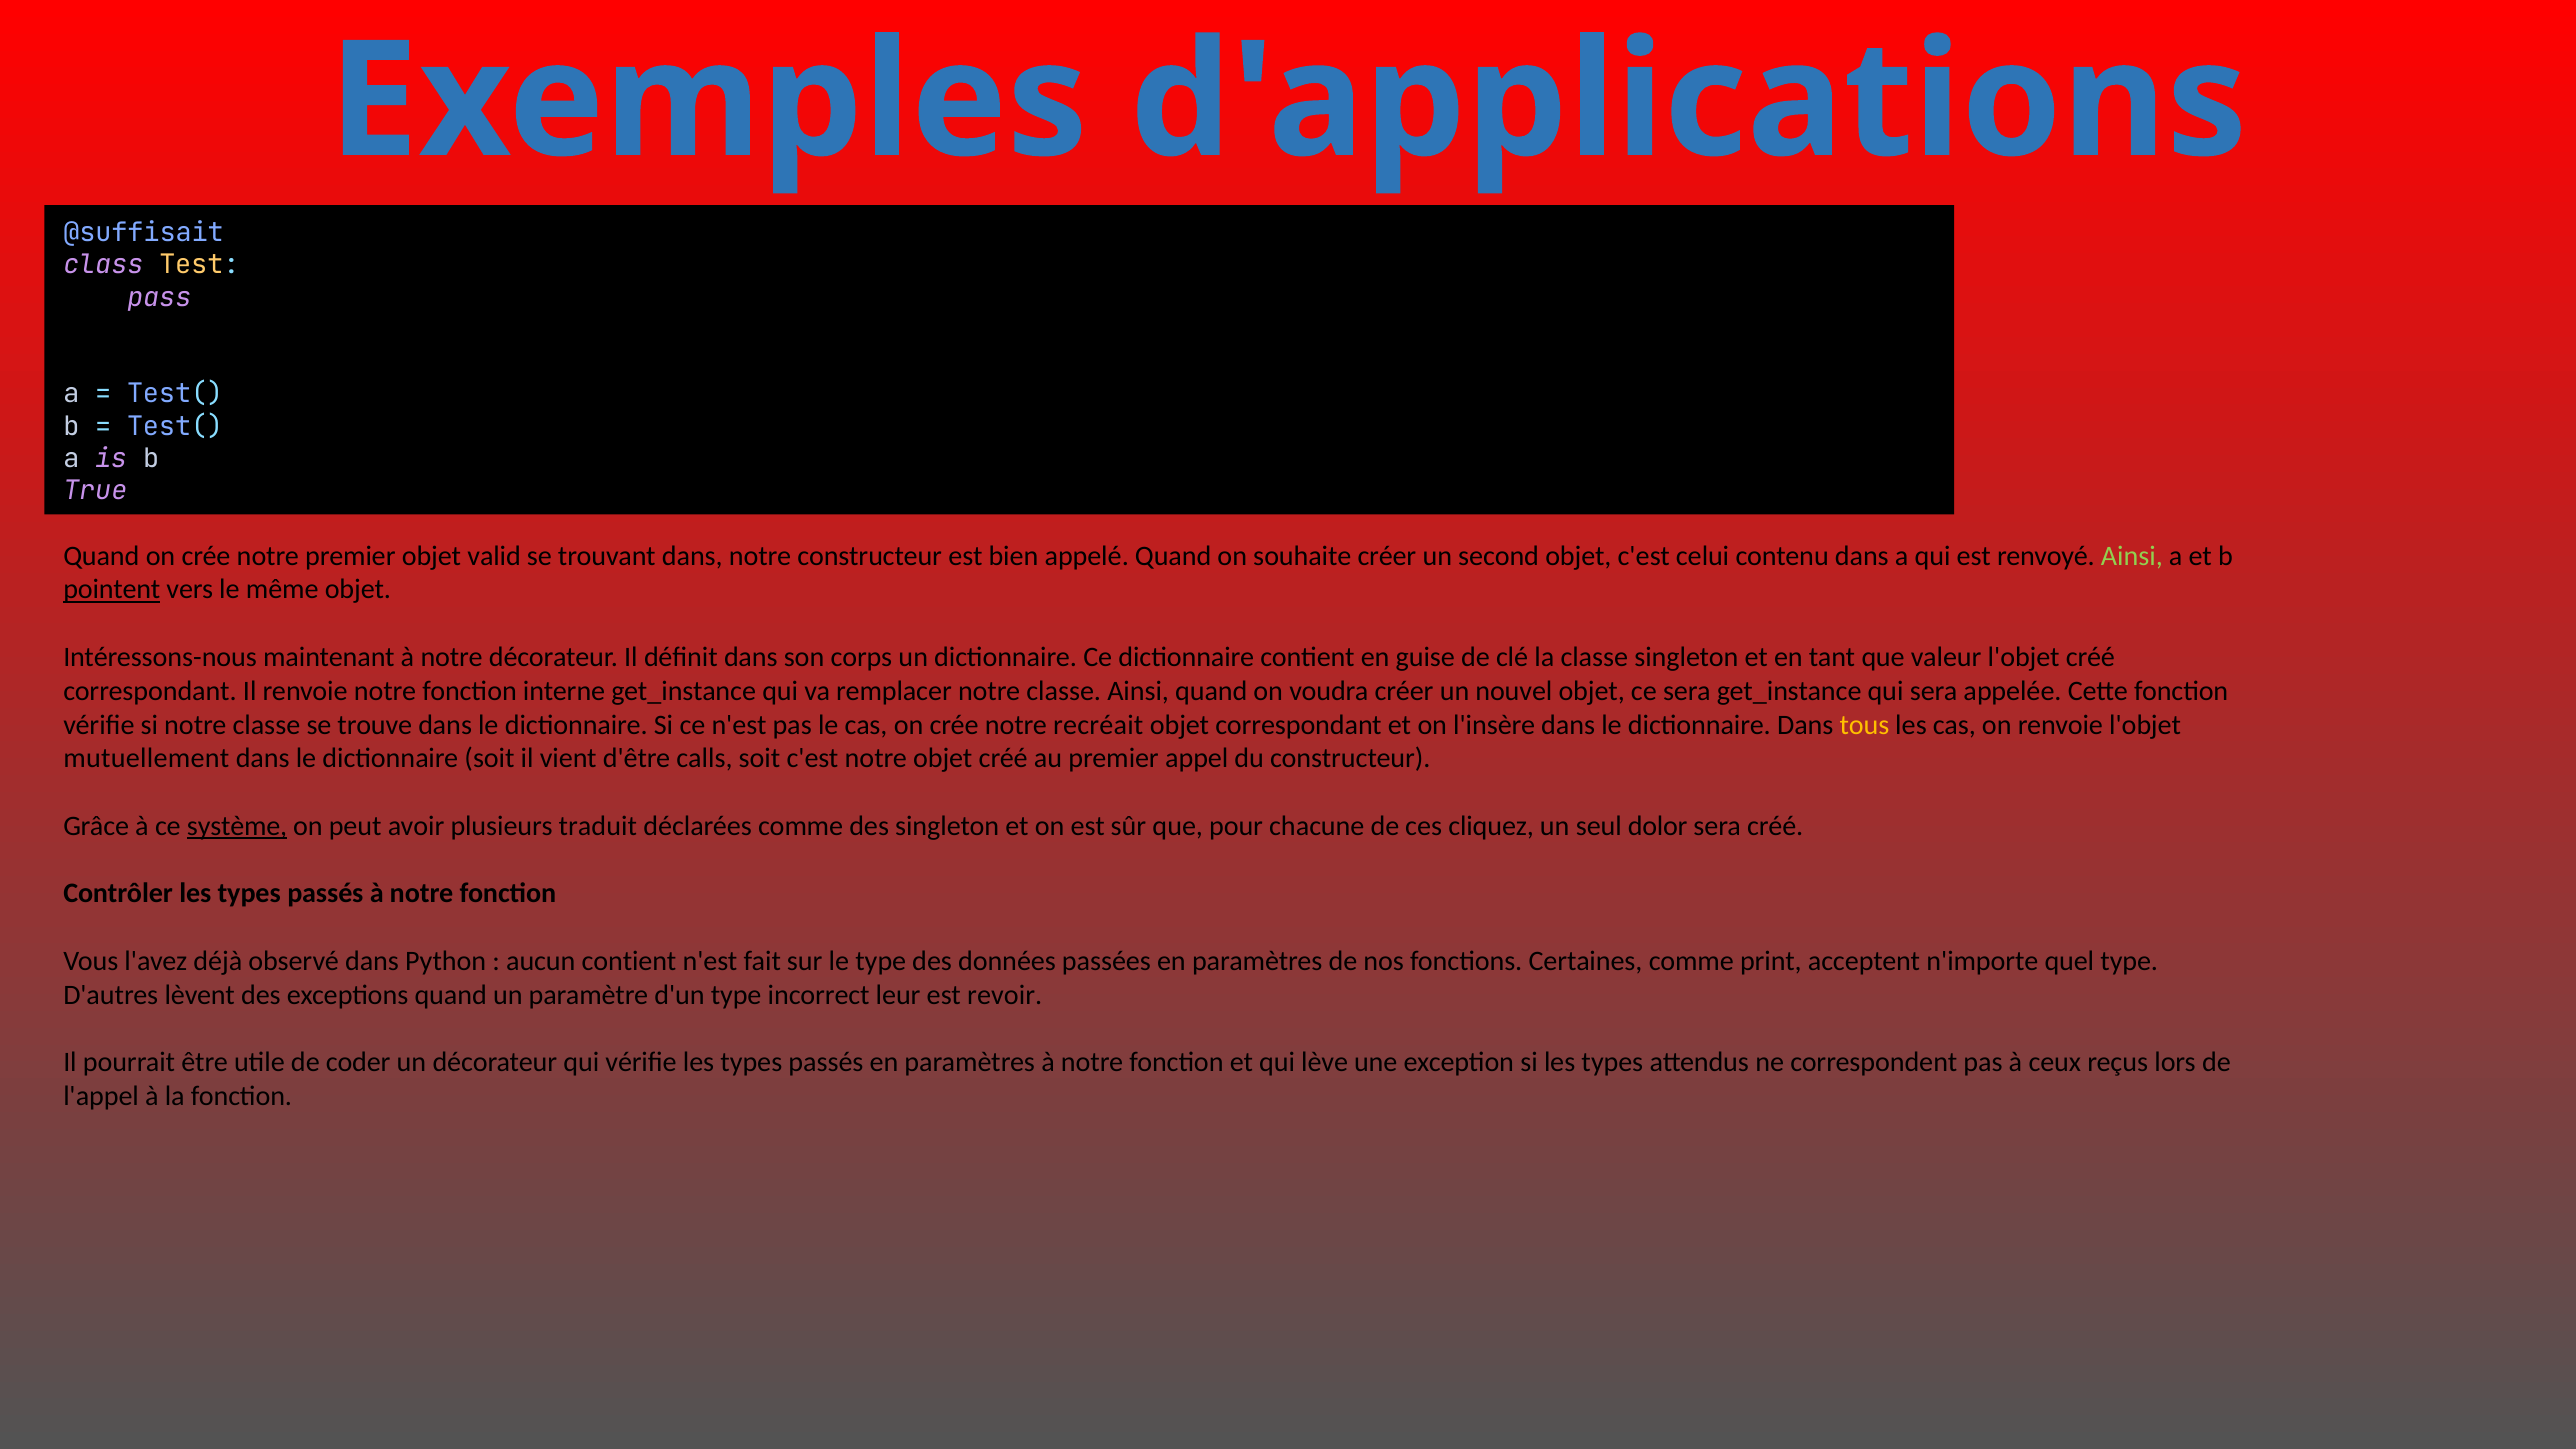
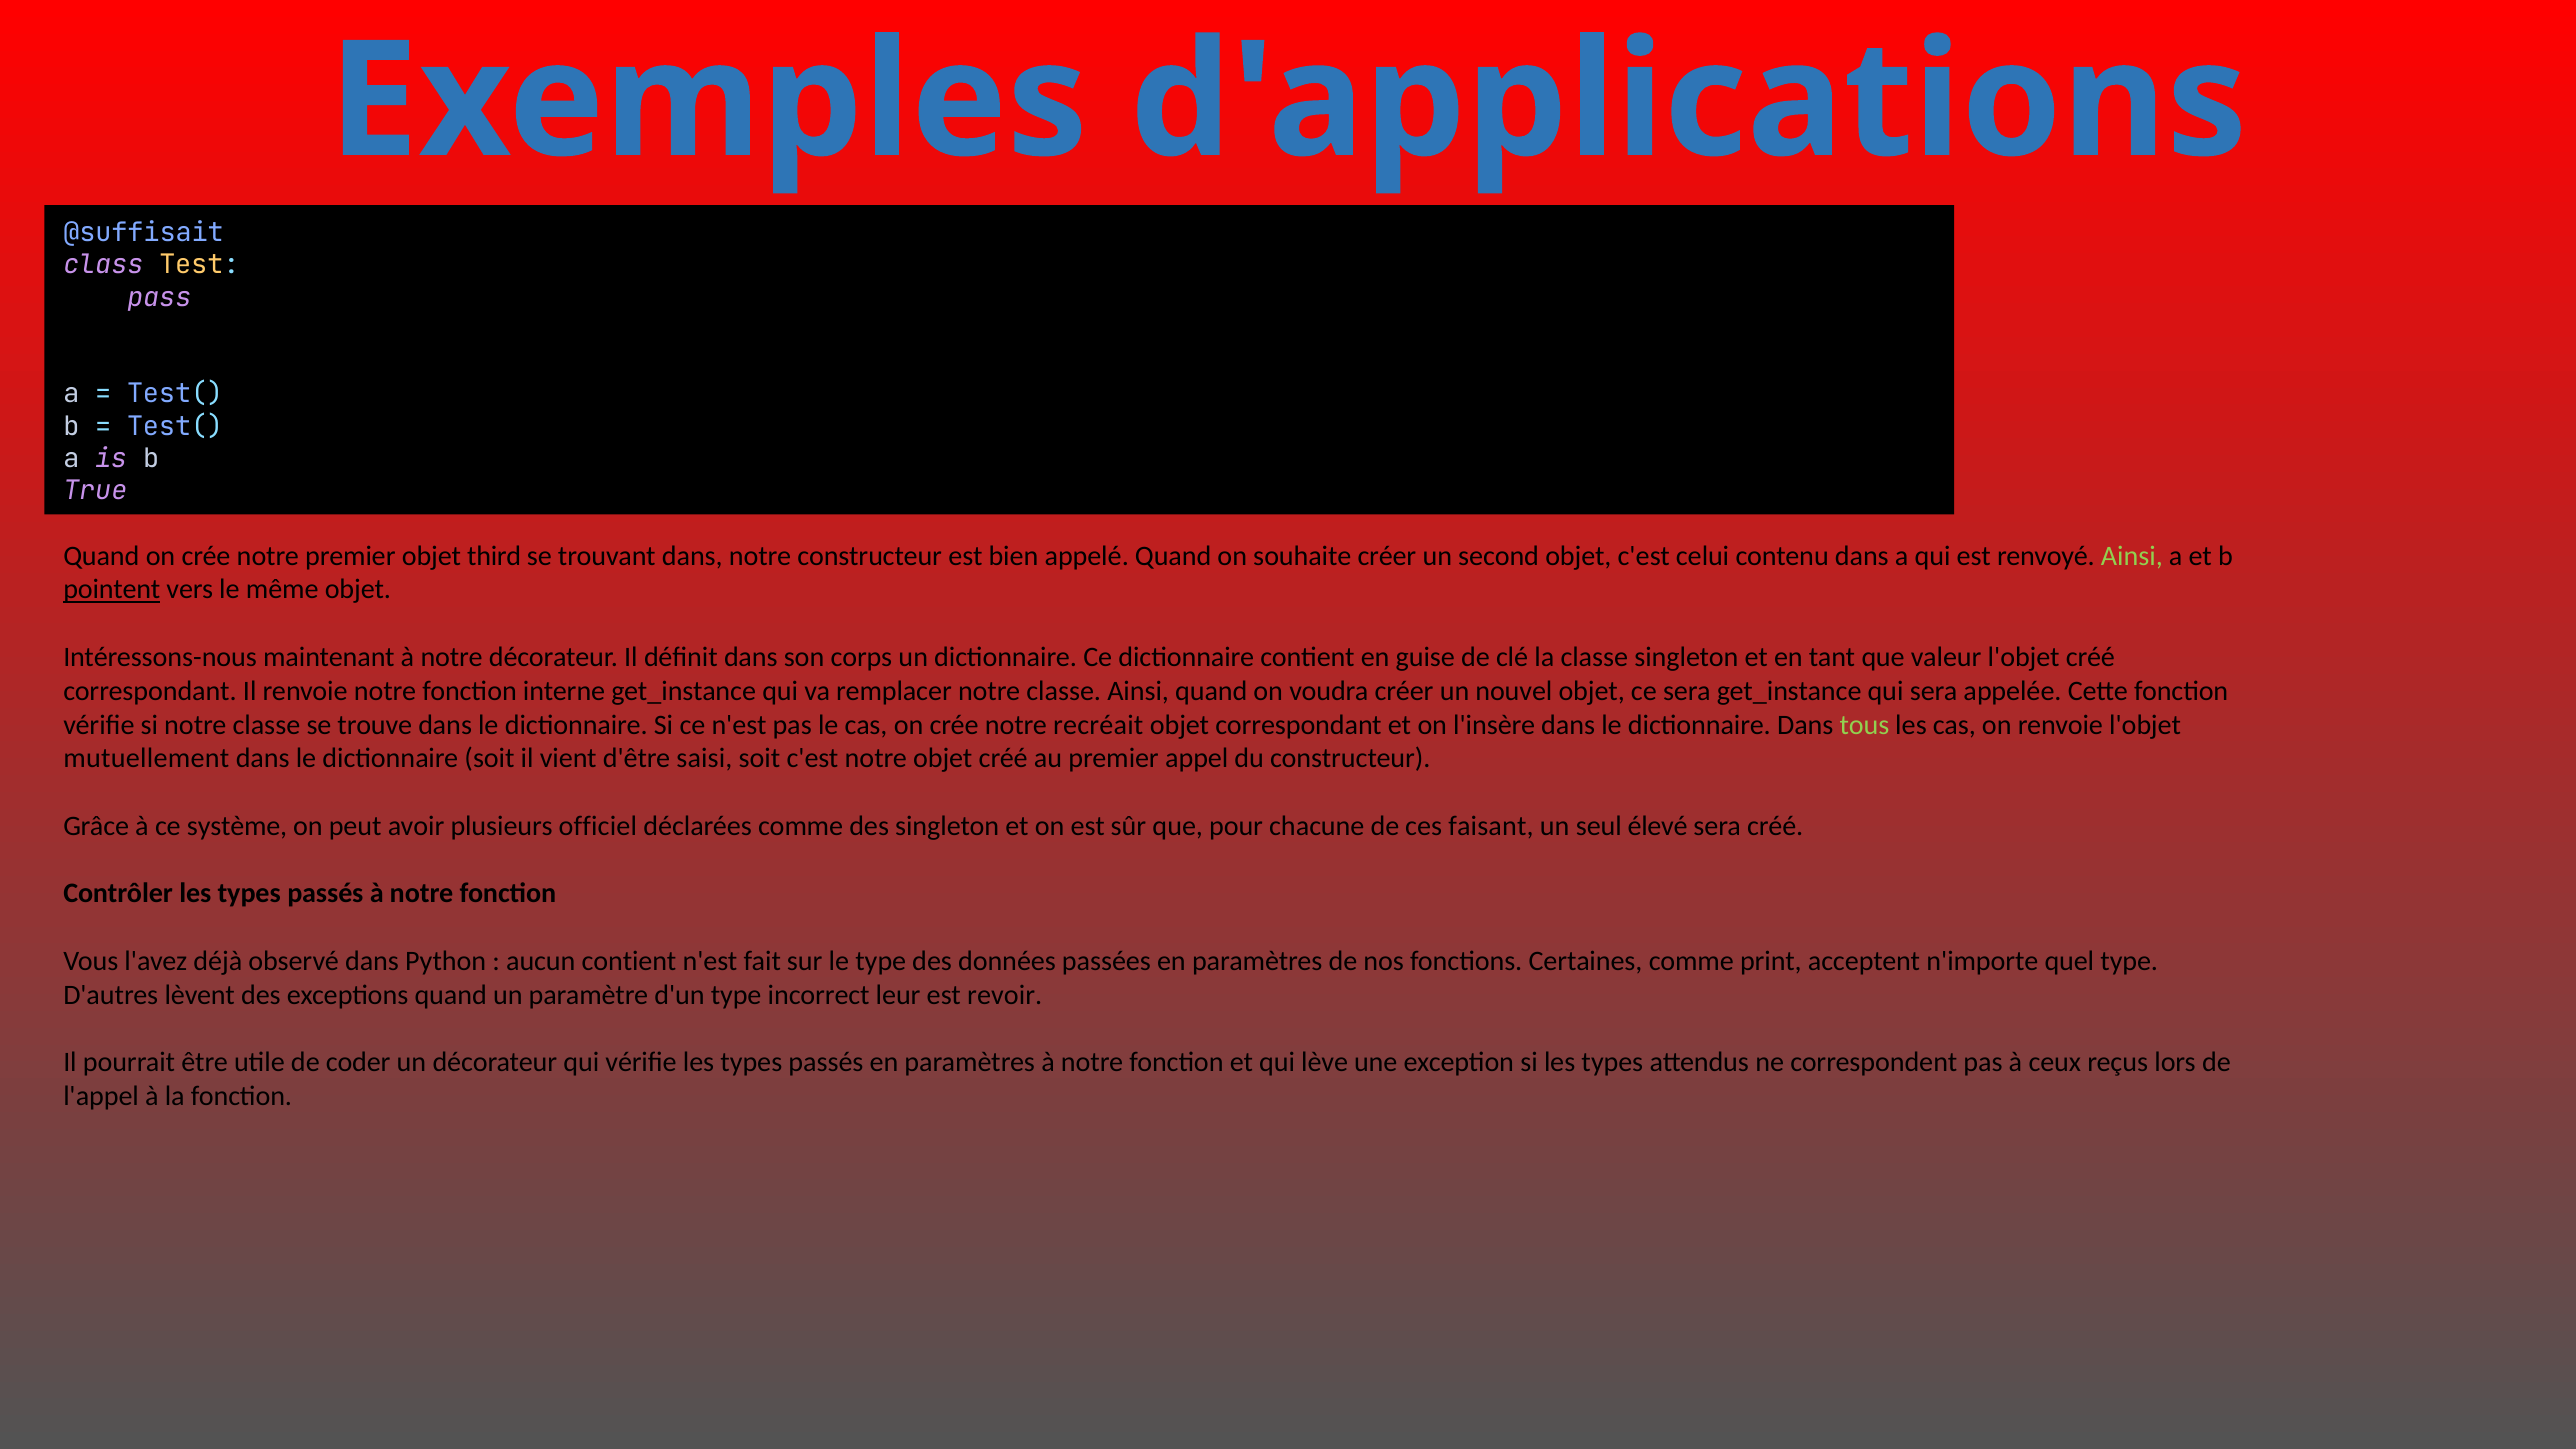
valid: valid -> third (494, 556)
tous colour: yellow -> light green (1864, 725)
calls: calls -> saisi (704, 759)
système underline: present -> none (237, 826)
traduit: traduit -> officiel (598, 826)
cliquez: cliquez -> faisant (1491, 826)
dolor: dolor -> élevé (1658, 826)
